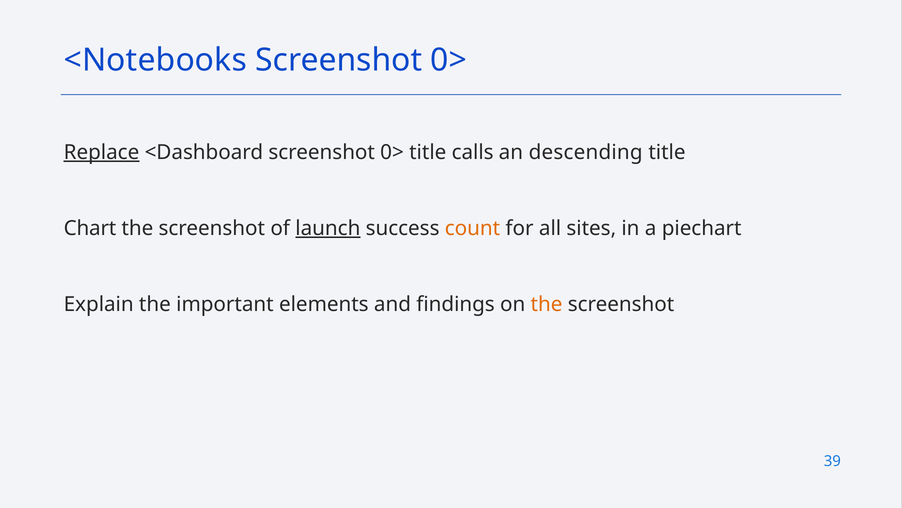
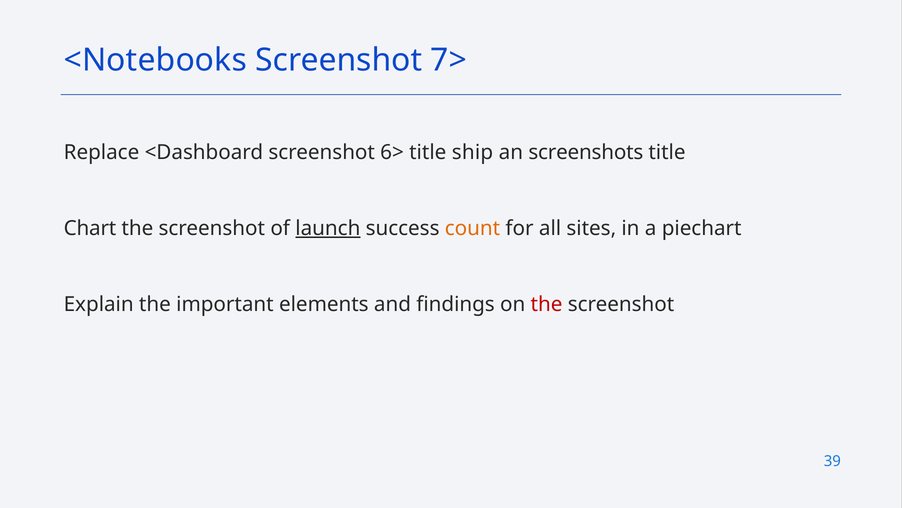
0>: 0> -> 7> (449, 60)
Replace underline: present -> none (102, 152)
<Dashboard screenshot 0>: 0> -> 6> (392, 152)
calls: calls -> ship (473, 152)
descending: descending -> screenshots (586, 152)
the colour: orange -> red (547, 304)
